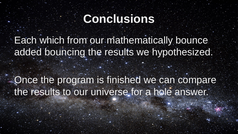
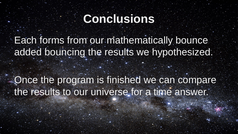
which: which -> forms (52, 40)
hole: hole -> time (163, 92)
